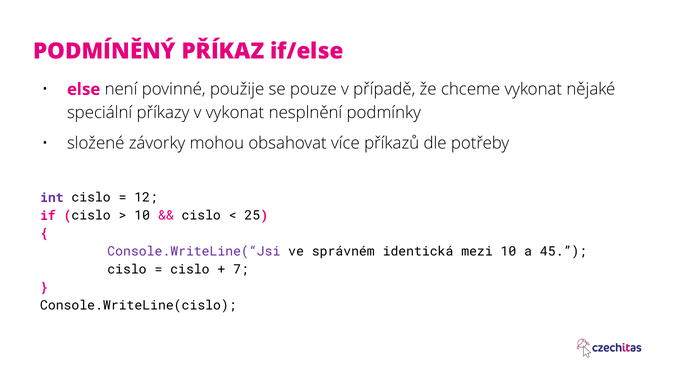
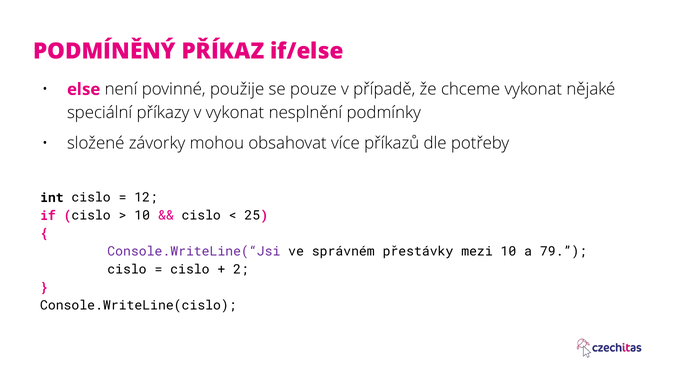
int colour: purple -> black (52, 198)
identická: identická -> přestávky (418, 252)
45: 45 -> 79 (564, 252)
7: 7 -> 2 (241, 270)
